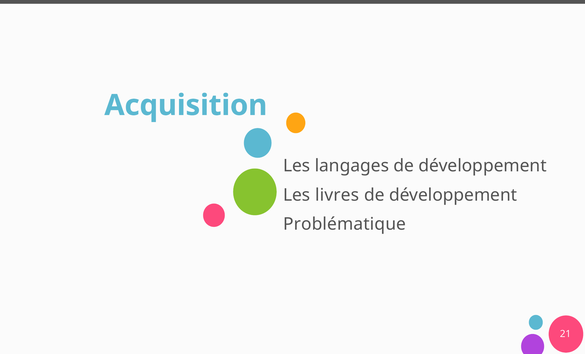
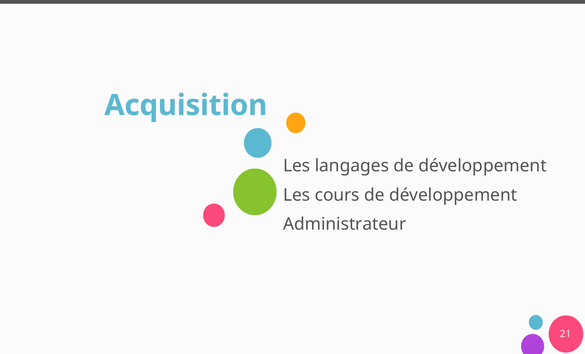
livres: livres -> cours (337, 195)
Problématique: Problématique -> Administrateur (345, 224)
